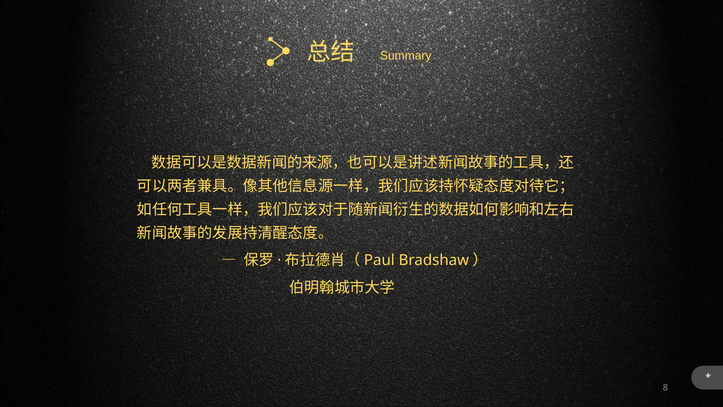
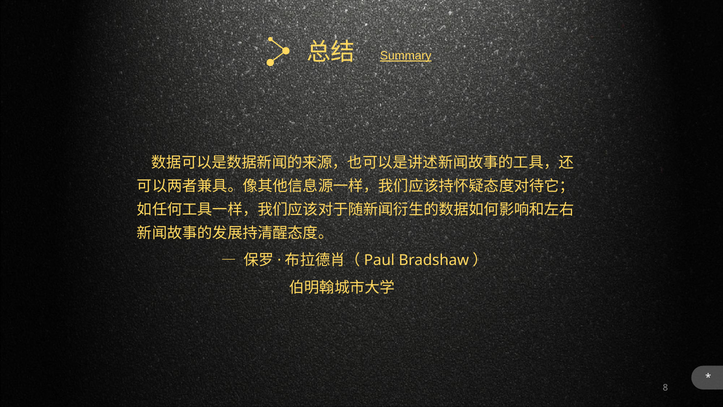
Summary underline: none -> present (406, 56)
